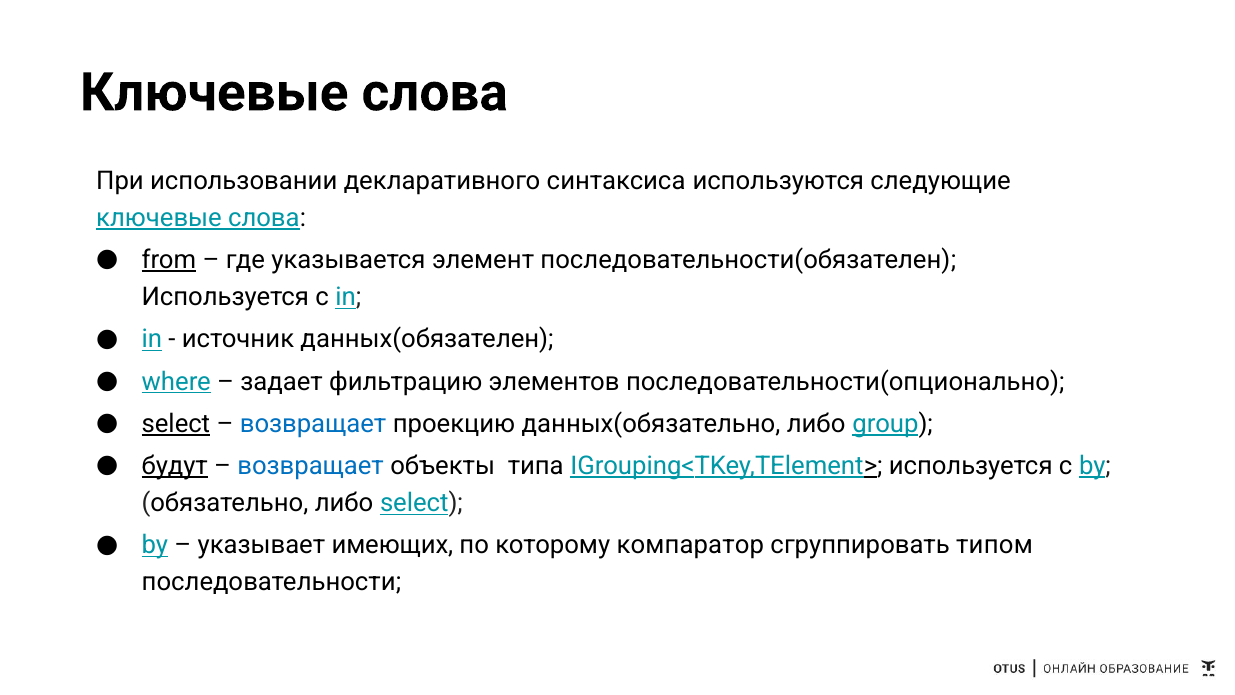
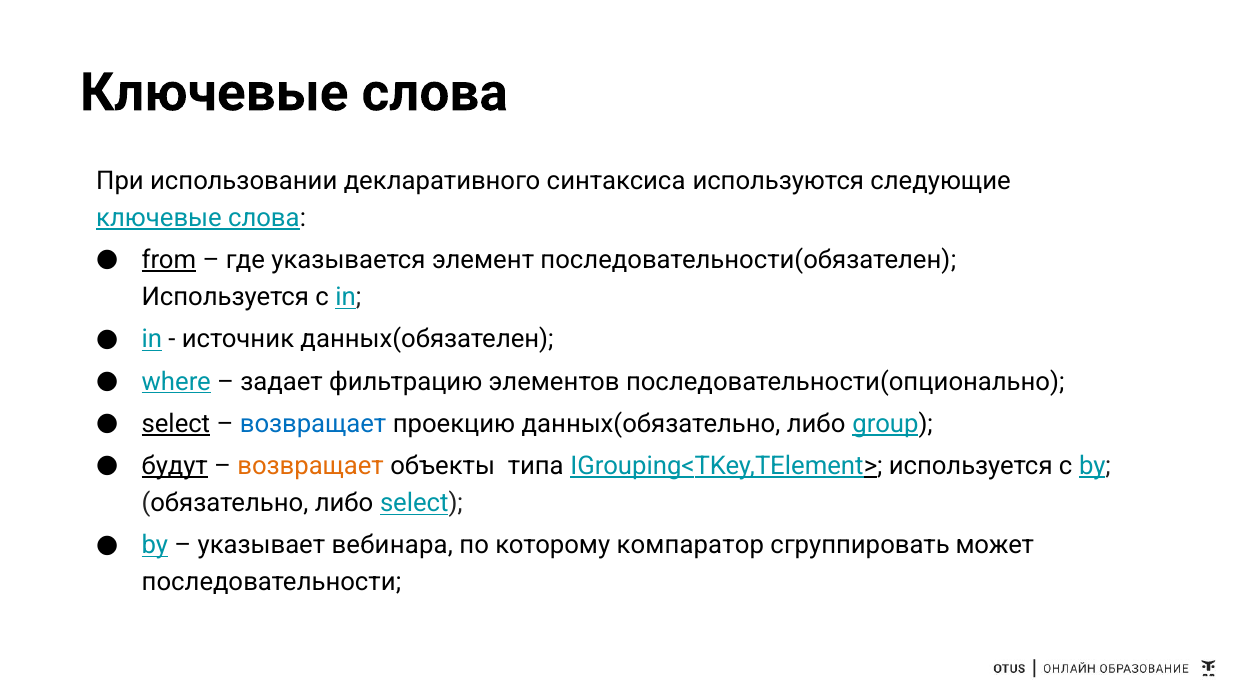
возвращает colour: blue -> orange (311, 466)
имеющих: имеющих -> вебинара (392, 545)
типом: типом -> может (995, 545)
